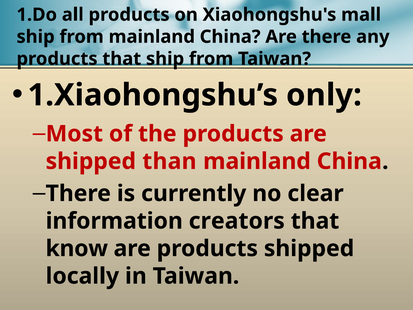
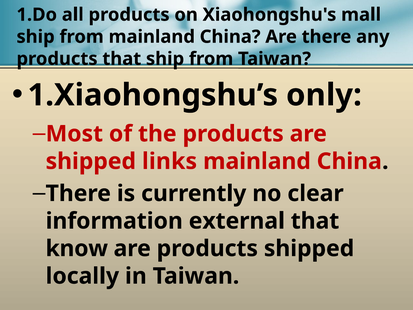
than: than -> links (169, 161)
creators: creators -> external (237, 221)
